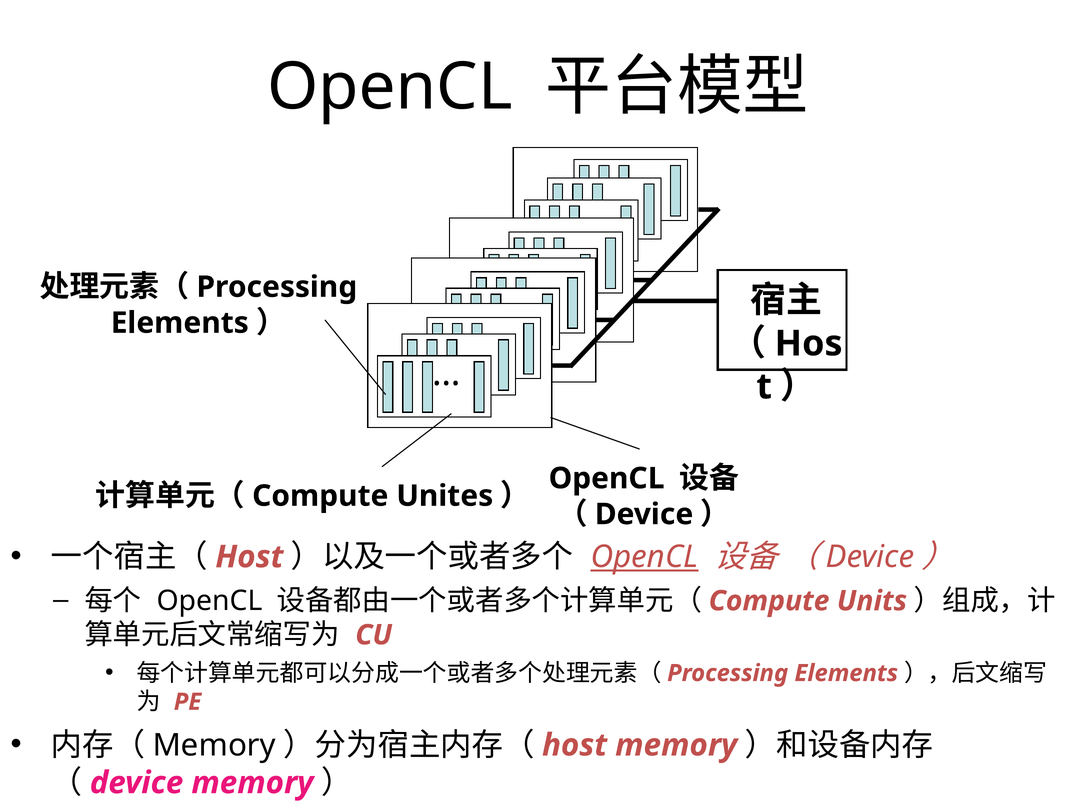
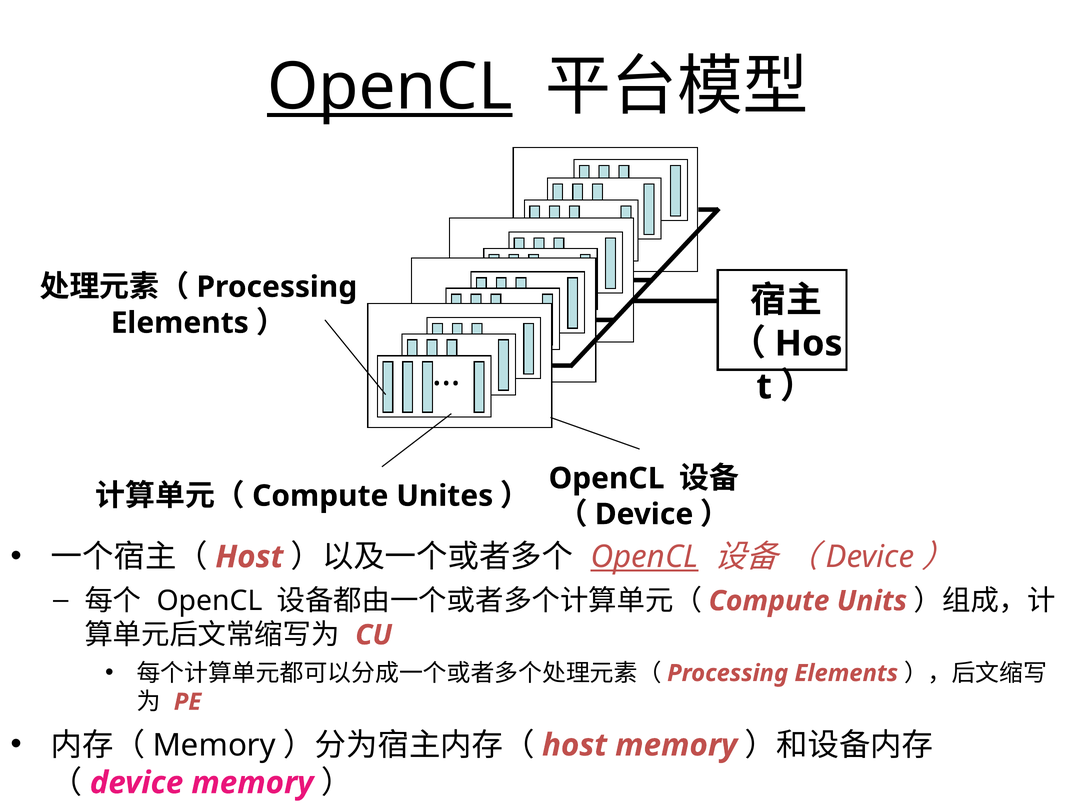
OpenCL underline: none -> present (390, 87)
